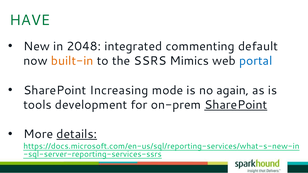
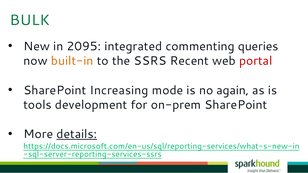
HAVE: HAVE -> BULK (30, 20)
2048: 2048 -> 2095 (84, 46)
default: default -> queries (258, 46)
Mimics: Mimics -> Recent (189, 61)
portal colour: blue -> red (256, 61)
SharePoint underline: present -> none (236, 105)
